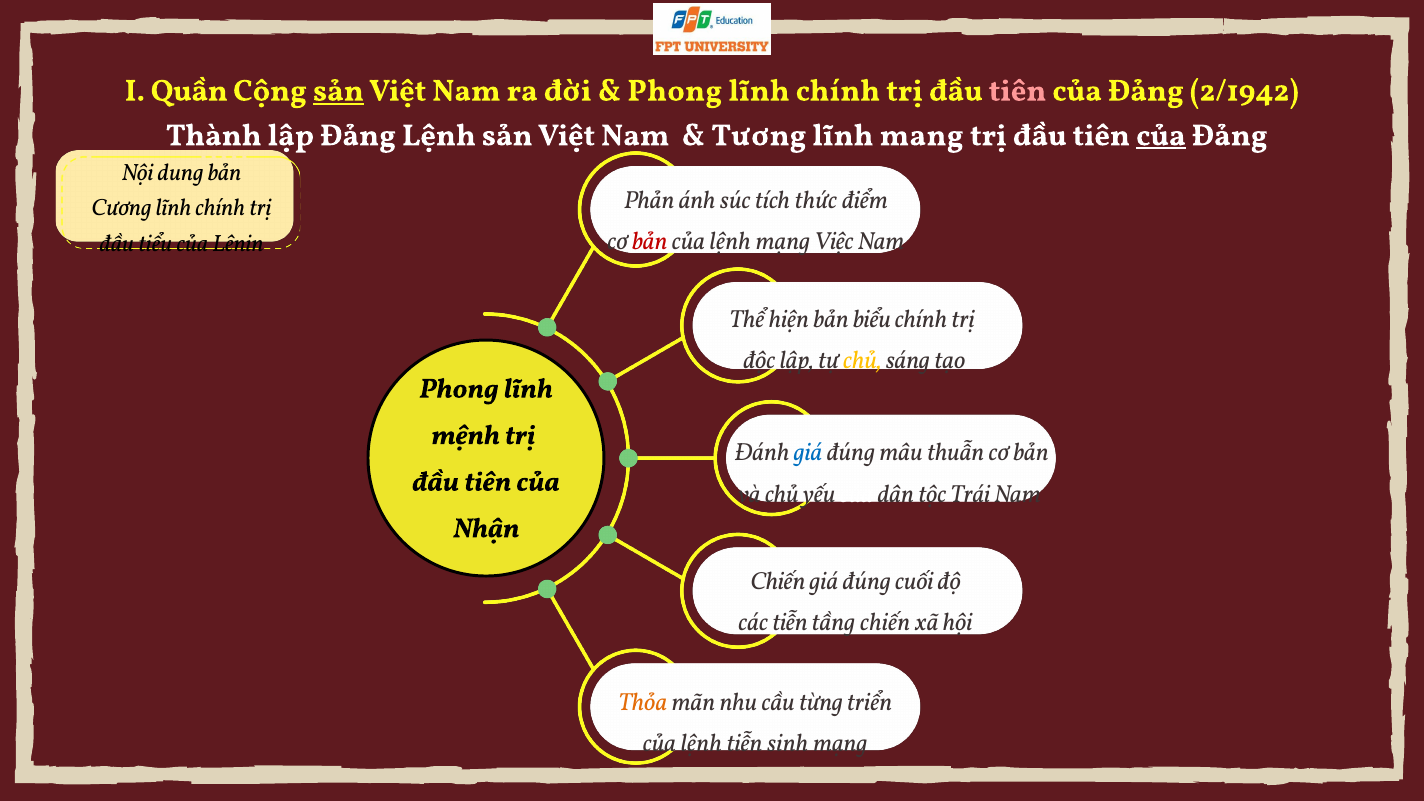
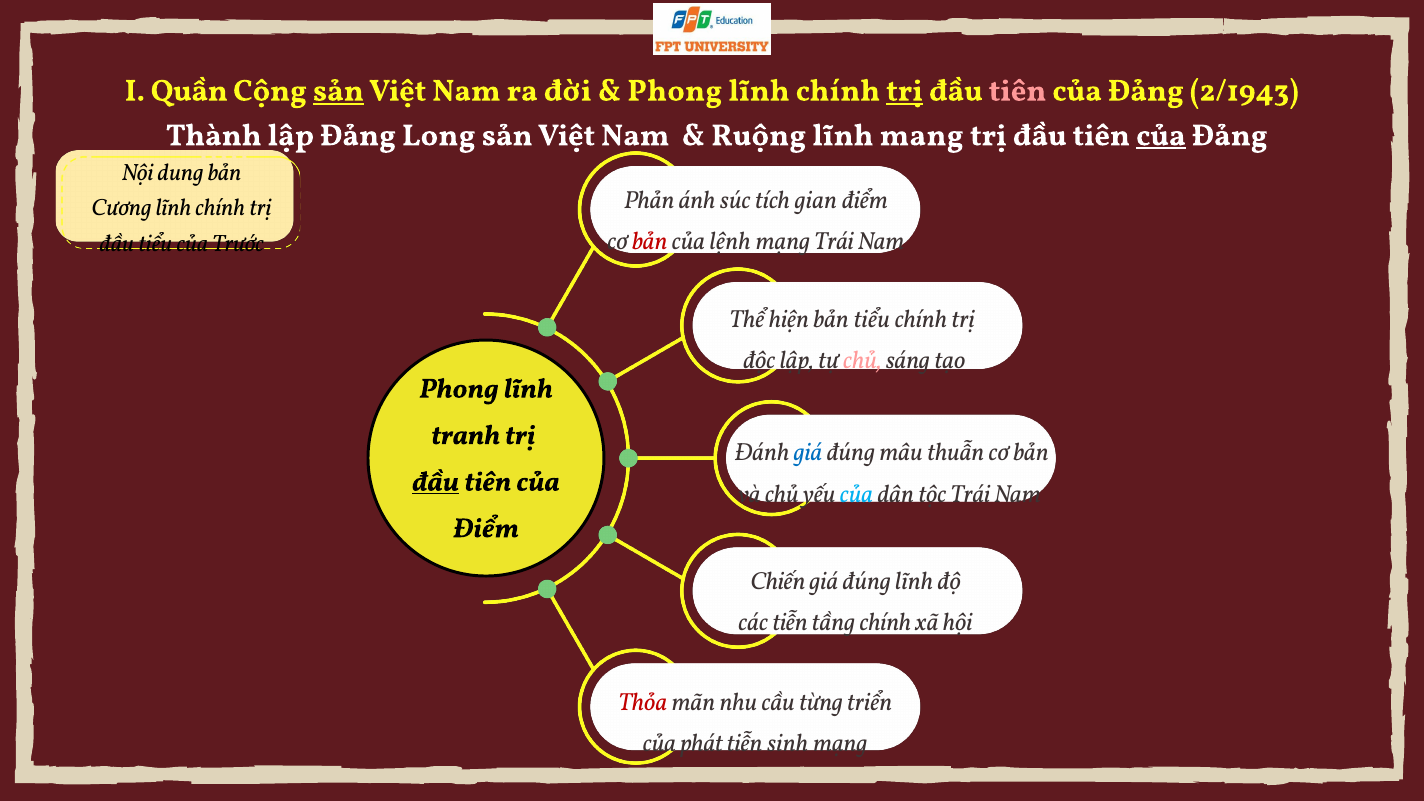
trị underline: none -> present (905, 91)
2/1942: 2/1942 -> 2/1943 (1244, 91)
Đảng Lệnh: Lệnh -> Long (439, 135)
Tương: Tương -> Ruộng (759, 135)
thức: thức -> gian (816, 200)
mạng Việc: Việc -> Trái (834, 241)
Lênin: Lênin -> Trước (238, 244)
bản biểu: biểu -> tiểu (872, 319)
chủ colour: yellow -> pink (862, 360)
mệnh: mệnh -> tranh (466, 435)
đầu underline: none -> present (436, 482)
của colour: white -> light blue (856, 494)
Nhận: Nhận -> Điểm (486, 528)
đúng cuối: cuối -> lĩnh (914, 581)
tầng chiến: chiến -> chính (885, 622)
Thỏa colour: orange -> red (643, 702)
lệnh: lệnh -> phát (702, 744)
